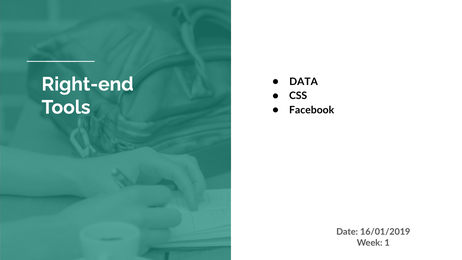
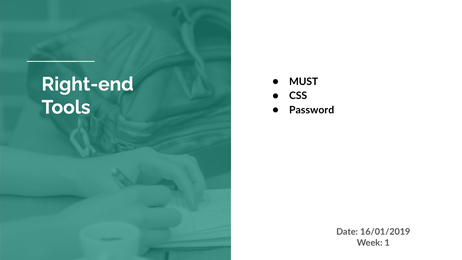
DATA: DATA -> MUST (304, 82)
Facebook: Facebook -> Password (312, 110)
